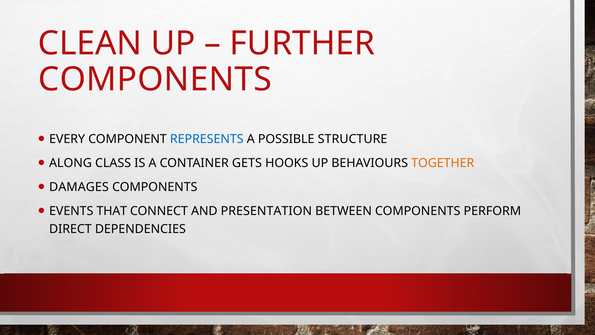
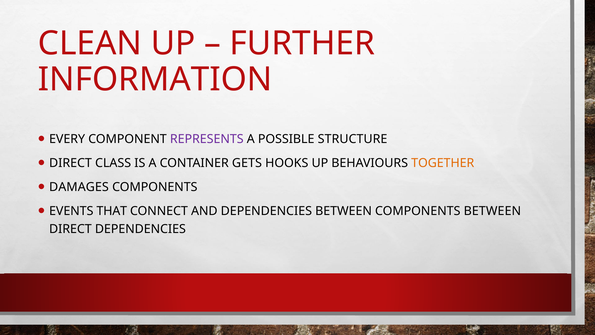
COMPONENTS: COMPONENTS -> INFORMATION (155, 79)
REPRESENTS colour: blue -> purple (207, 139)
ALONG: ALONG -> DIRECT (70, 163)
AND PRESENTATION: PRESENTATION -> DEPENDENCIES (266, 211)
COMPONENTS PERFORM: PERFORM -> BETWEEN (492, 211)
